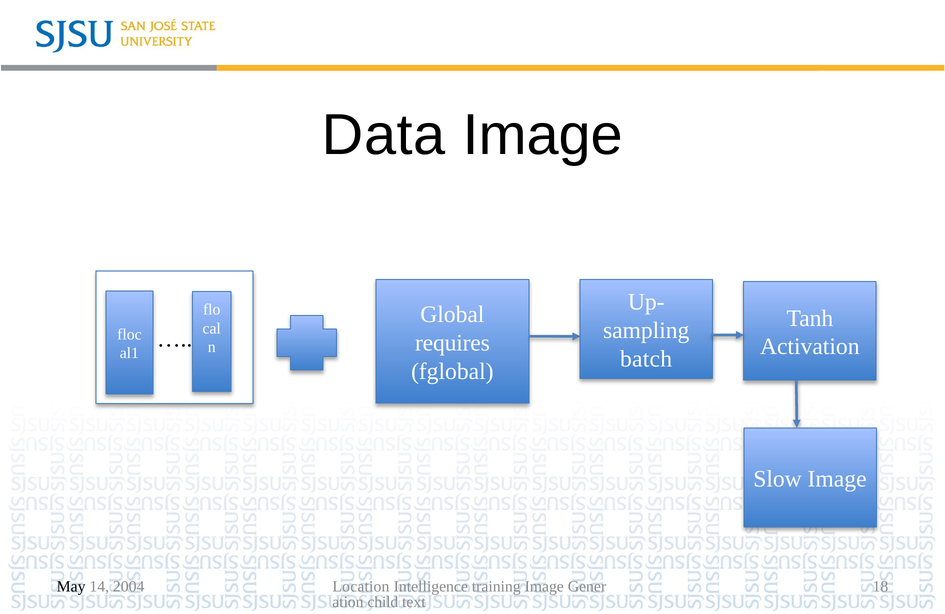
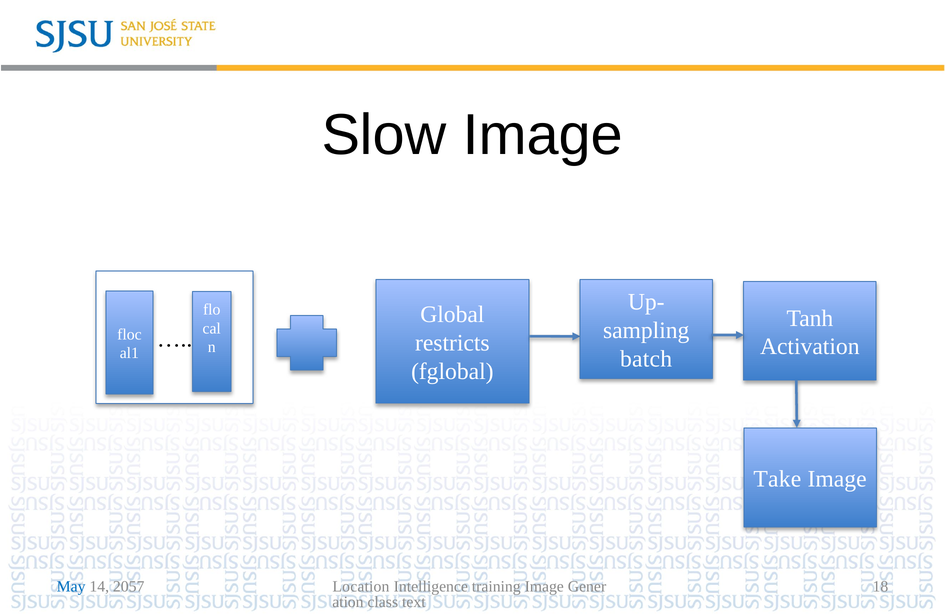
Data: Data -> Slow (384, 135)
requires: requires -> restricts (452, 343)
Slow: Slow -> Take (777, 479)
May colour: black -> blue (71, 587)
2004: 2004 -> 2057 (129, 587)
child: child -> class (383, 602)
